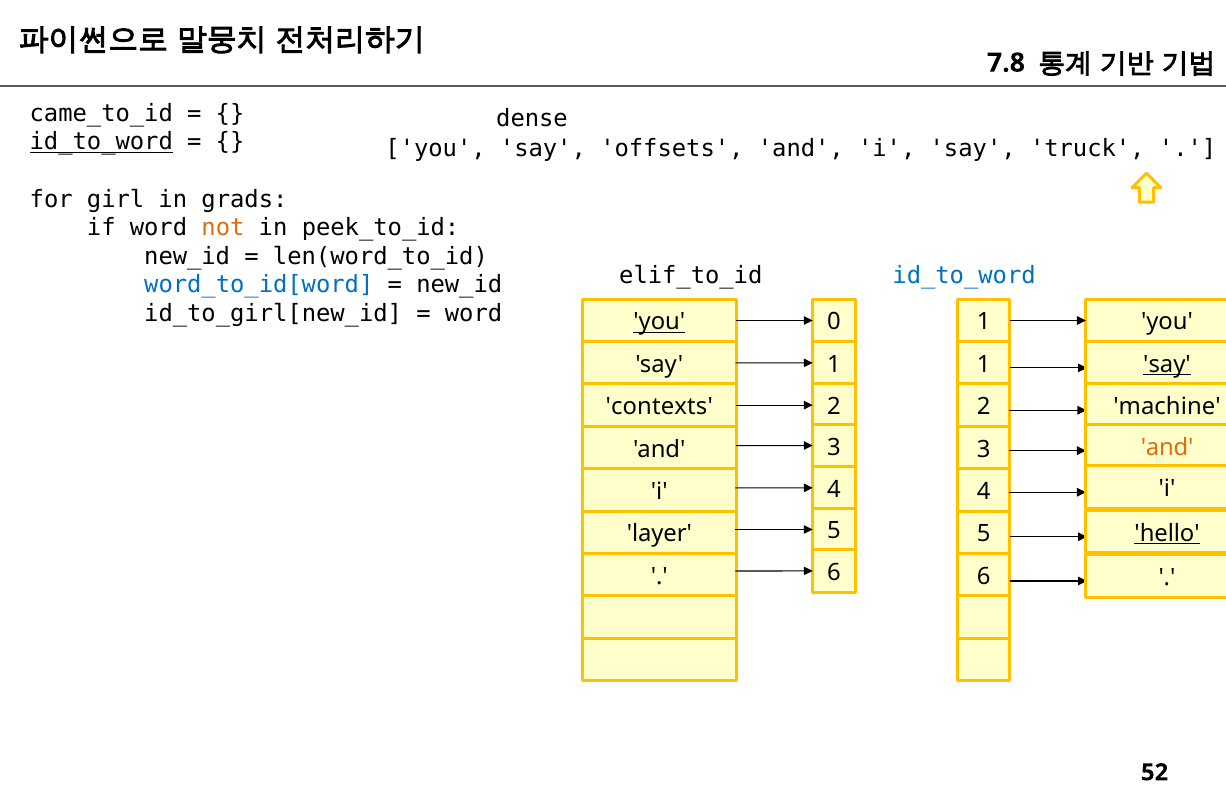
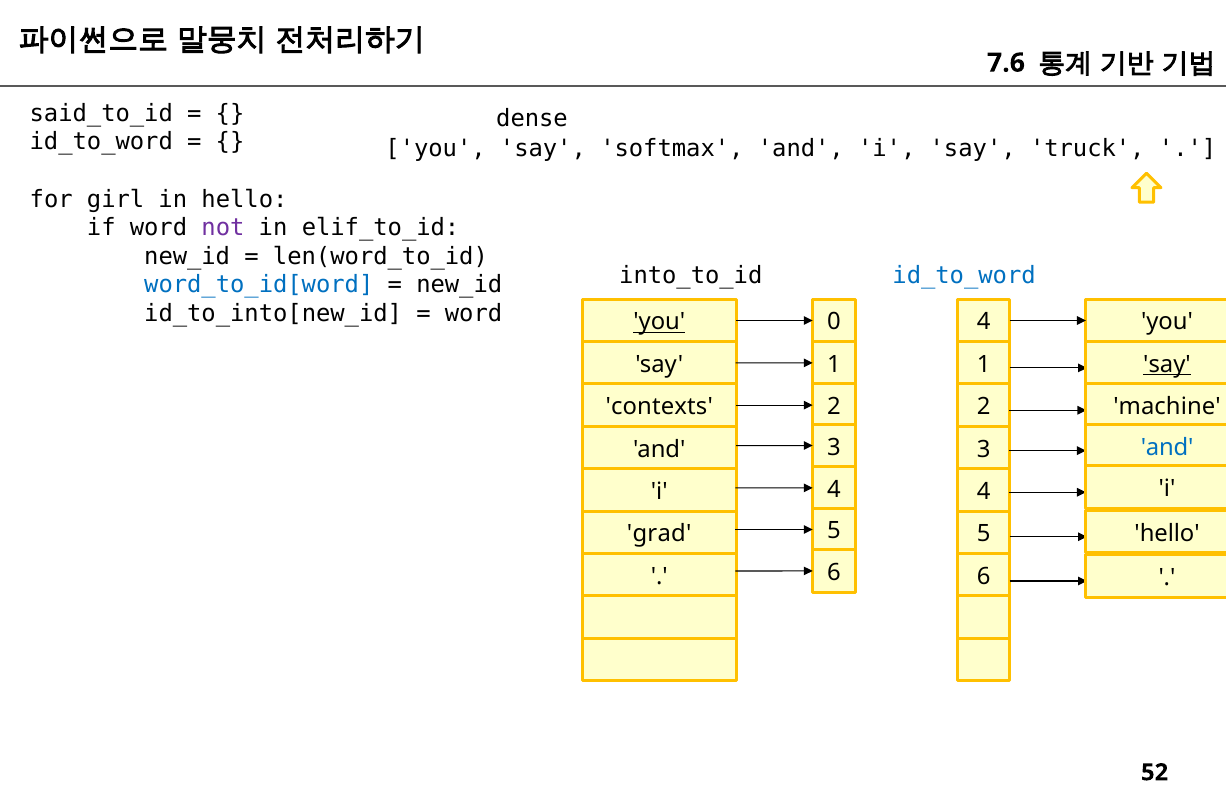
7.8: 7.8 -> 7.6 (1006, 63)
came_to_id: came_to_id -> said_to_id (101, 113)
id_to_word underline: present -> none (101, 142)
offsets: offsets -> softmax (672, 148)
in grads: grads -> hello (244, 199)
not colour: orange -> purple (223, 228)
peek_to_id: peek_to_id -> elif_to_id (381, 228)
elif_to_id: elif_to_id -> into_to_id (691, 275)
id_to_girl[new_id: id_to_girl[new_id -> id_to_into[new_id (273, 314)
0 1: 1 -> 4 (984, 322)
and colour: orange -> blue (1167, 447)
hello underline: present -> none (1167, 534)
layer: layer -> grad (659, 534)
